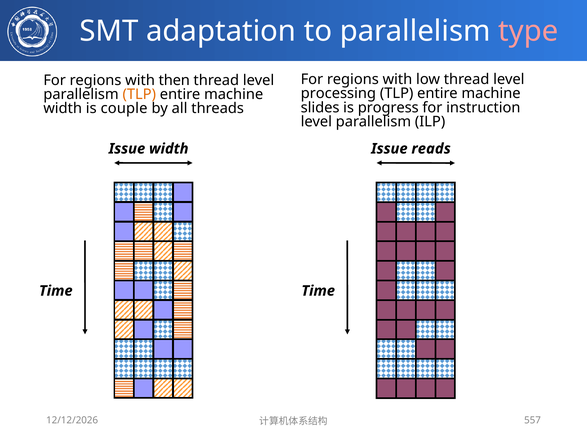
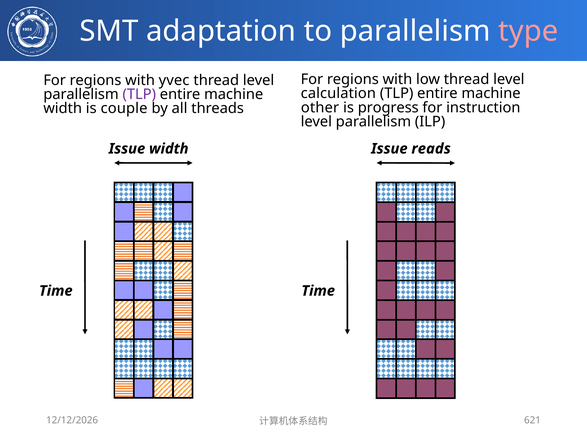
then: then -> yvec (174, 80)
processing: processing -> calculation (338, 93)
TLP colour: orange -> purple (139, 94)
slides: slides -> other (320, 107)
557: 557 -> 621 (533, 420)
